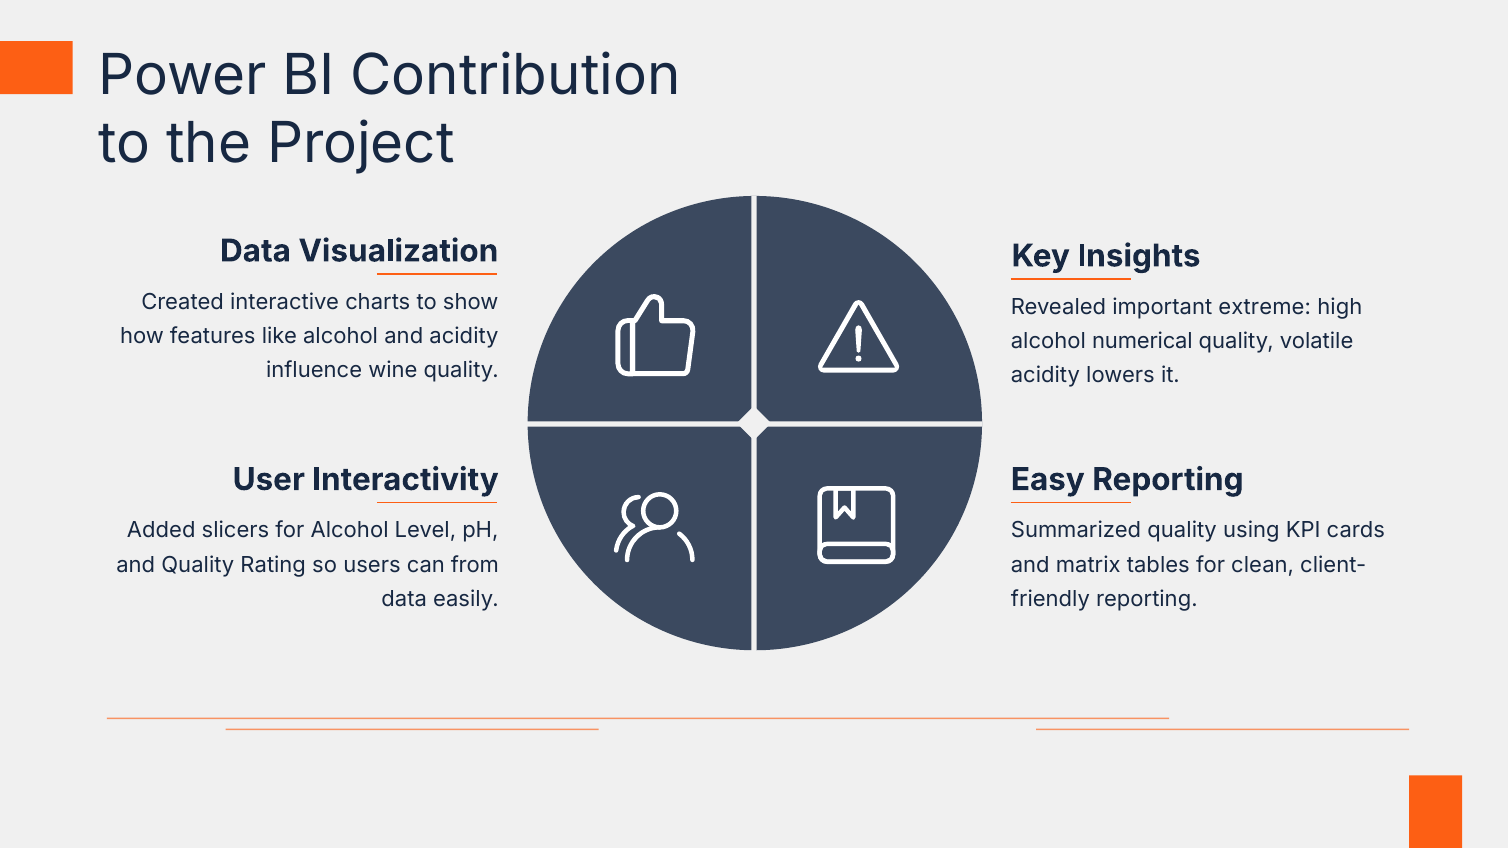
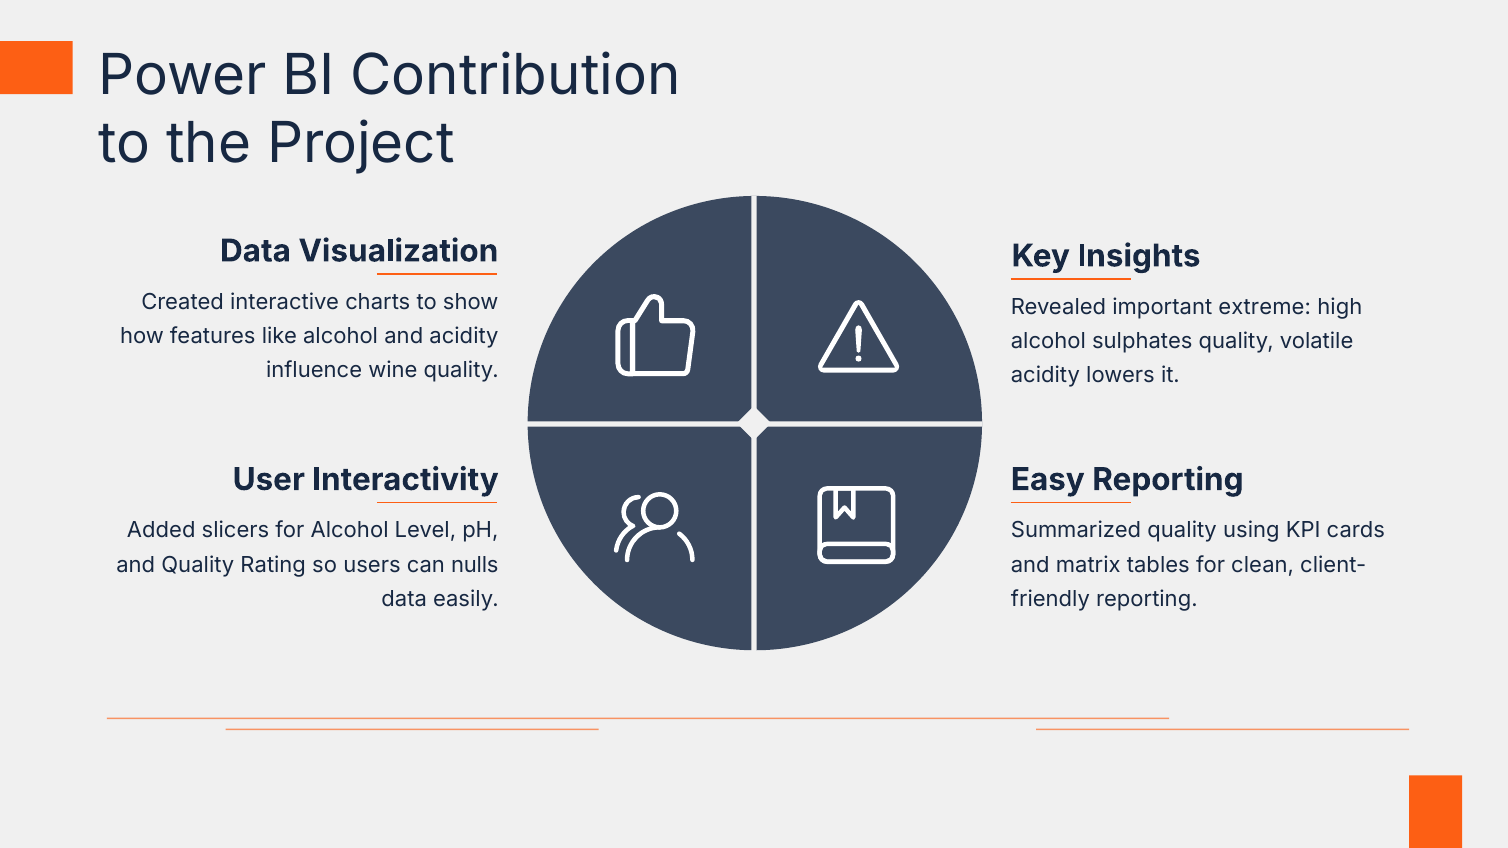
numerical: numerical -> sulphates (1142, 341)
from: from -> nulls (475, 565)
